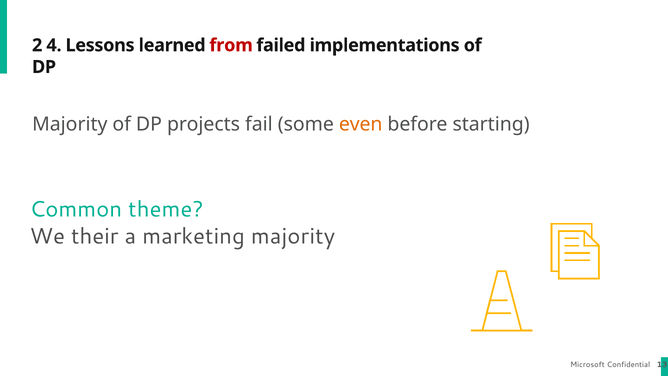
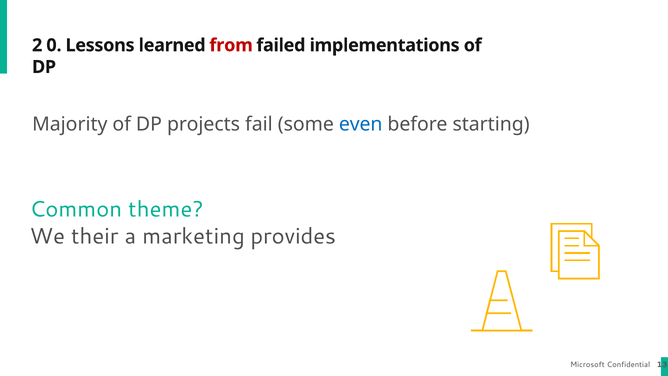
4: 4 -> 0 (54, 45)
even colour: orange -> blue (361, 124)
marketing majority: majority -> provides (293, 236)
